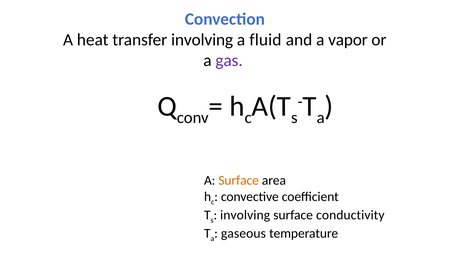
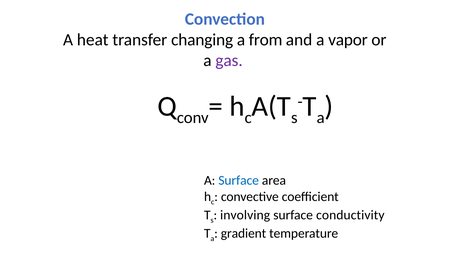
transfer involving: involving -> changing (202, 40)
fluid: fluid -> from (266, 40)
Surface colour: orange -> blue (239, 181)
gaseous: gaseous -> gradient (244, 234)
